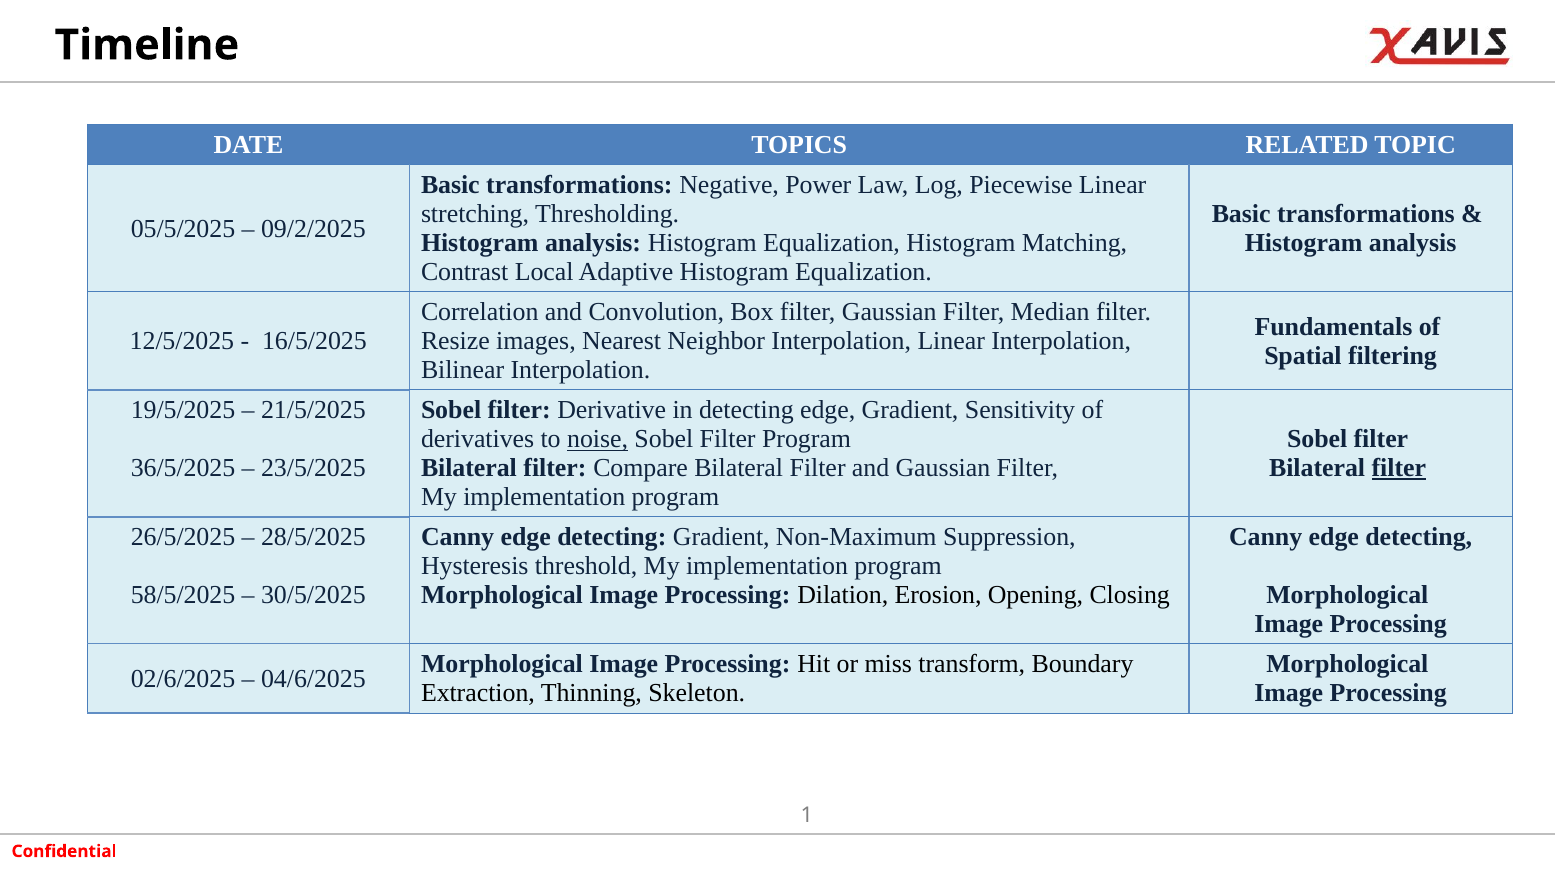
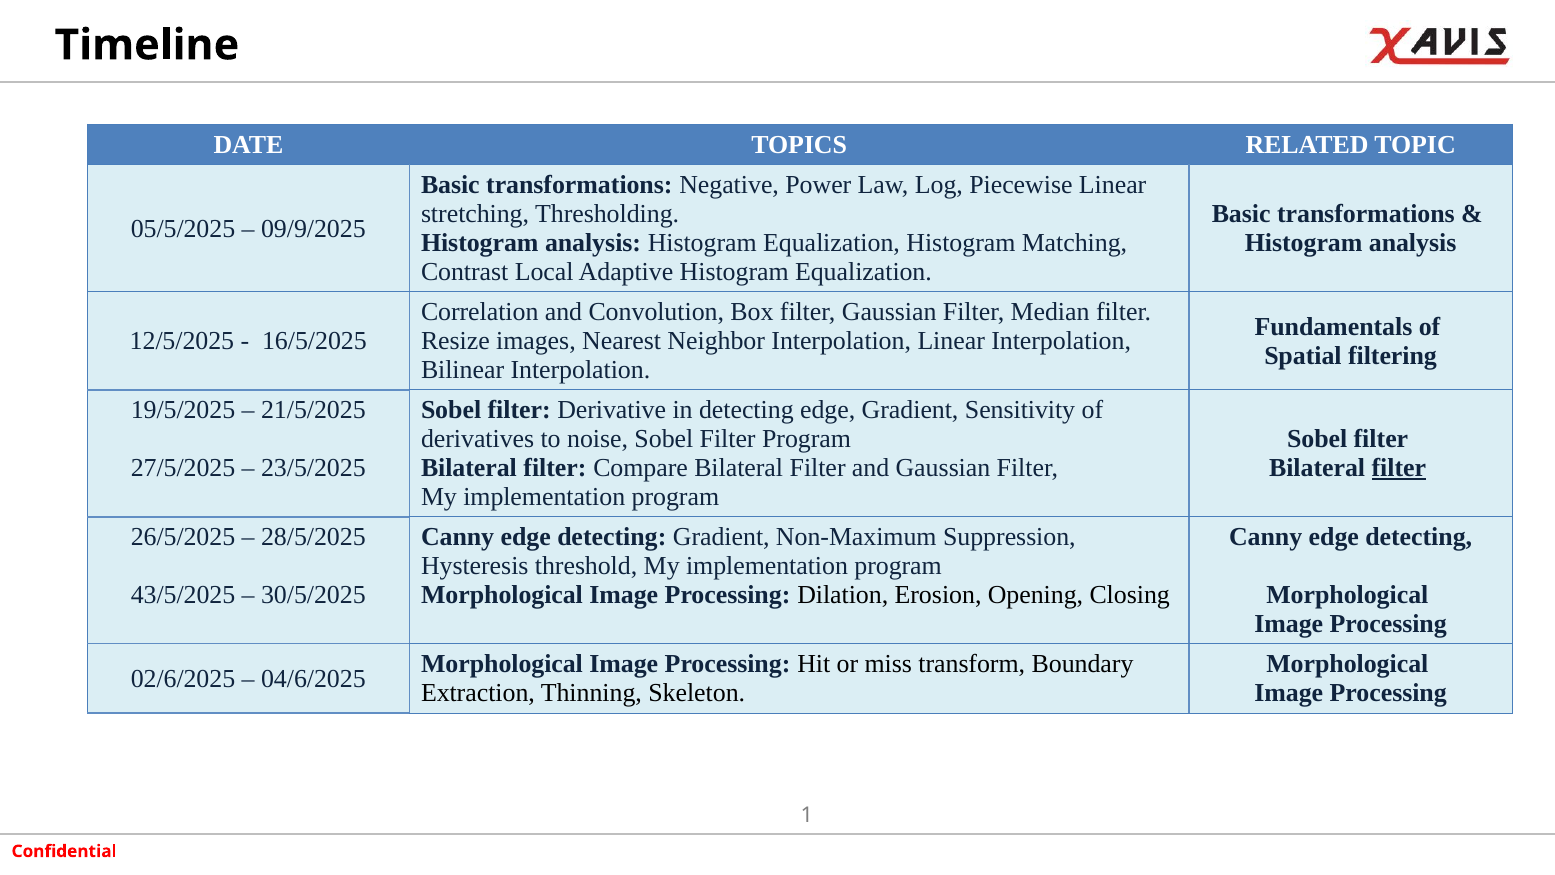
09/2/2025: 09/2/2025 -> 09/9/2025 (313, 229)
noise underline: present -> none (598, 439)
36/5/2025: 36/5/2025 -> 27/5/2025 (183, 468)
58/5/2025: 58/5/2025 -> 43/5/2025 (183, 595)
